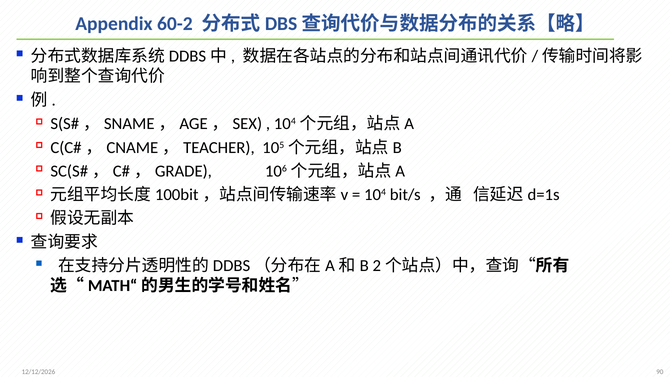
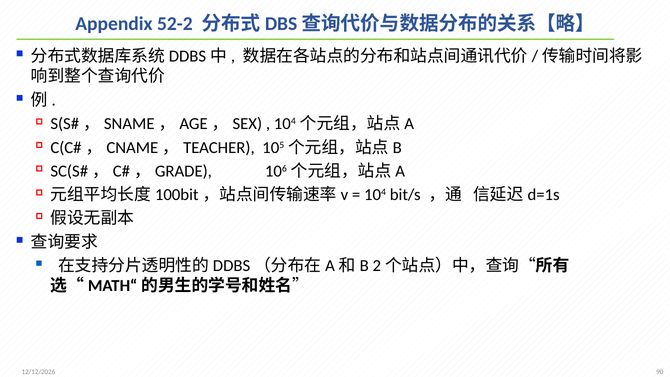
60-2: 60-2 -> 52-2 (175, 24)
